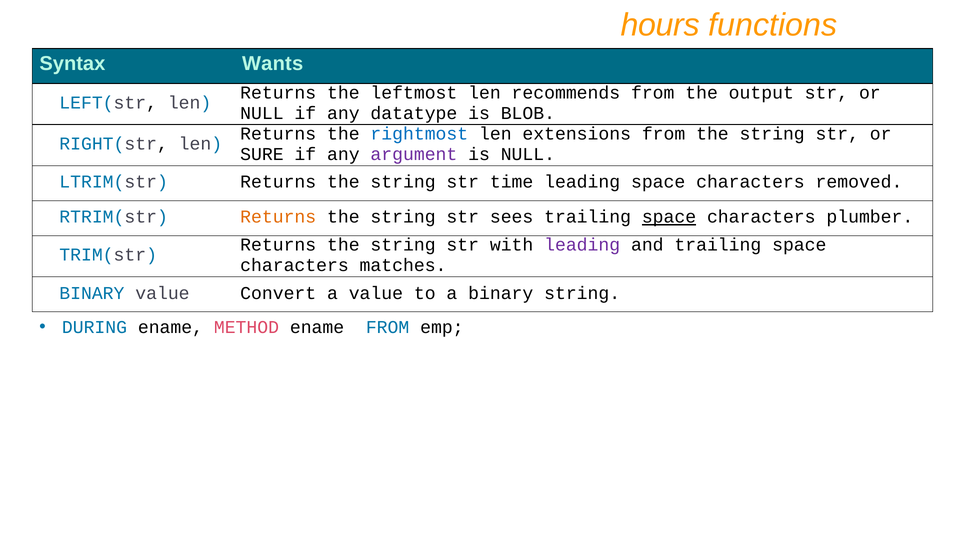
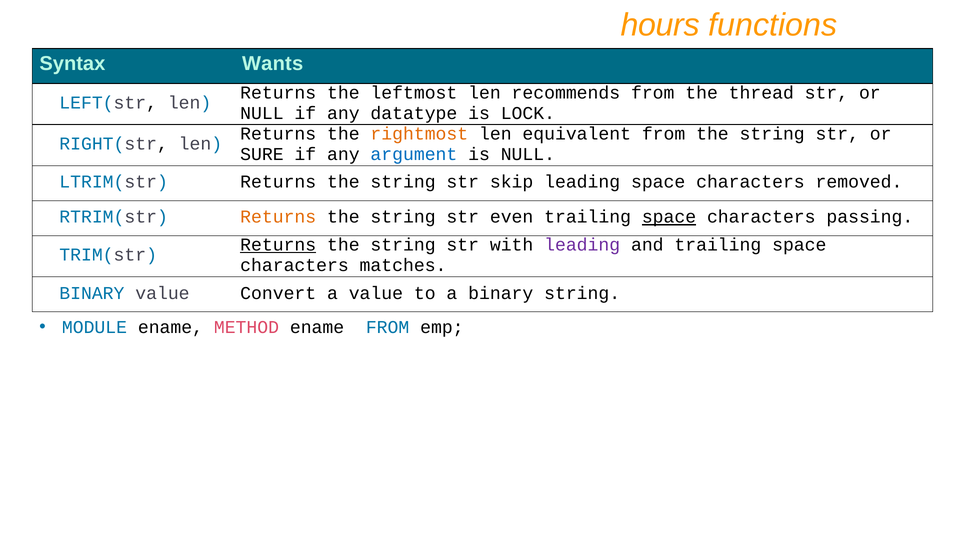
output: output -> thread (761, 93)
BLOB: BLOB -> LOCK (528, 113)
rightmost colour: blue -> orange (419, 134)
extensions: extensions -> equivalent (577, 134)
argument colour: purple -> blue (414, 154)
time: time -> skip (512, 182)
sees: sees -> even (512, 217)
plumber: plumber -> passing (870, 217)
Returns underline: none -> present (278, 245)
DURING: DURING -> MODULE (94, 327)
